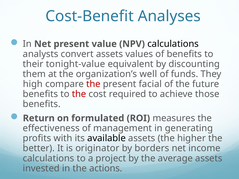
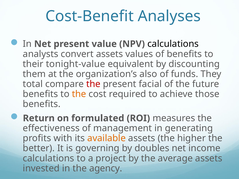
well: well -> also (148, 74)
high: high -> total (33, 84)
the colour: red -> orange (79, 94)
available colour: black -> orange (107, 138)
originator: originator -> governing (97, 148)
borders: borders -> doubles (152, 148)
actions: actions -> agency (106, 169)
